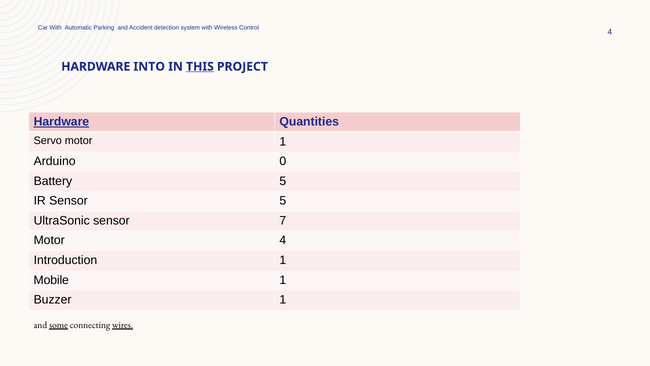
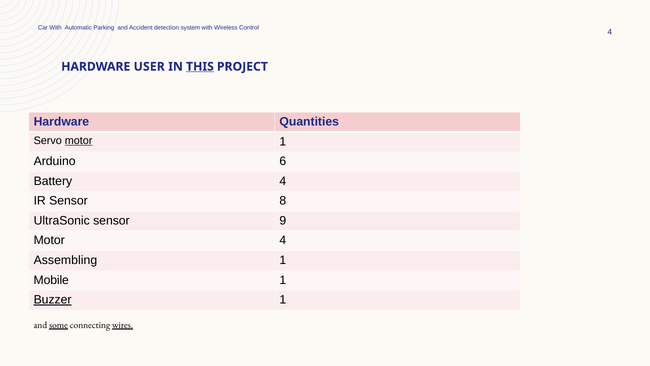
INTO: INTO -> USER (149, 67)
Hardware underline: present -> none (61, 122)
motor underline: none -> present (79, 141)
0: 0 -> 6 (283, 161)
Battery 5: 5 -> 4 (283, 181)
Sensor 5: 5 -> 8 (283, 201)
7: 7 -> 9 (283, 220)
Introduction: Introduction -> Assembling (65, 260)
Buzzer underline: none -> present (53, 300)
